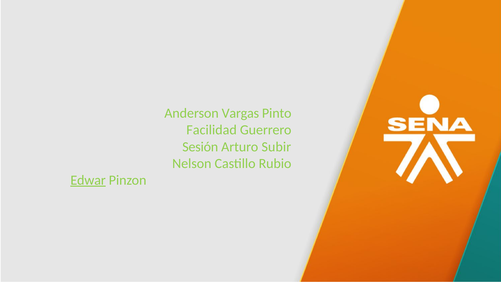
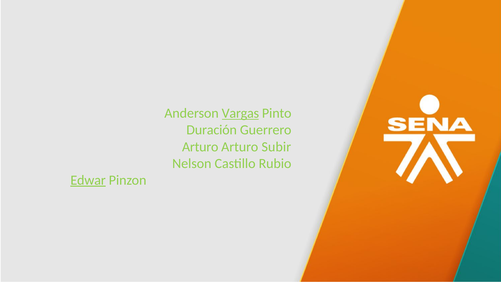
Vargas underline: none -> present (240, 113)
Facilidad: Facilidad -> Duración (212, 130)
Sesión: Sesión -> Arturo (200, 147)
